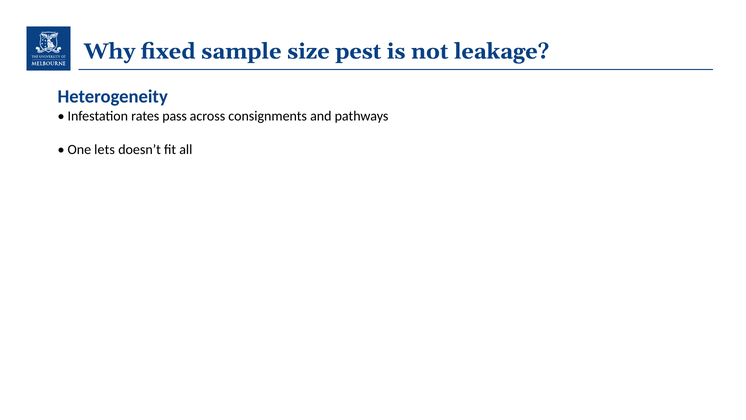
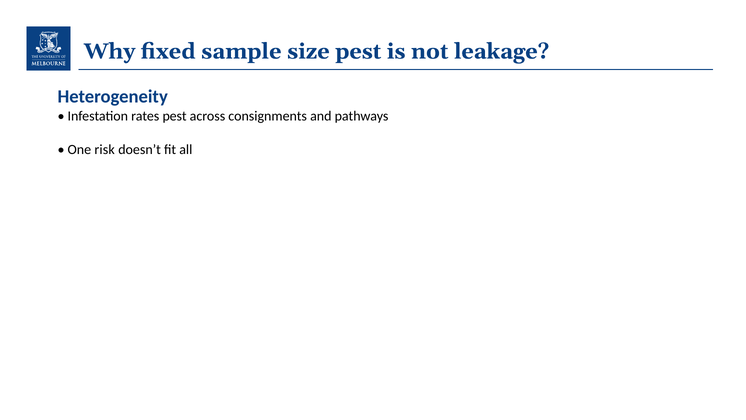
rates pass: pass -> pest (175, 116)
lets: lets -> risk (105, 149)
